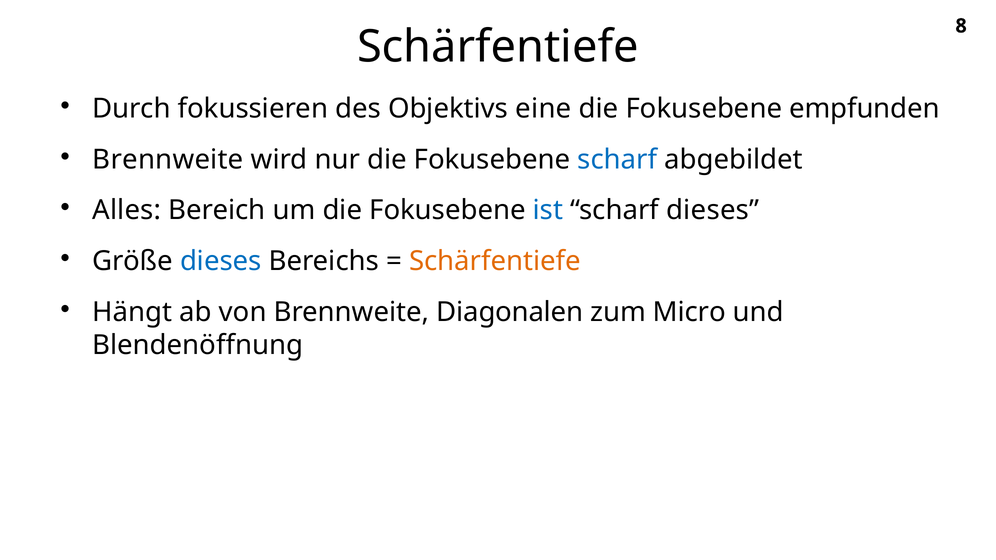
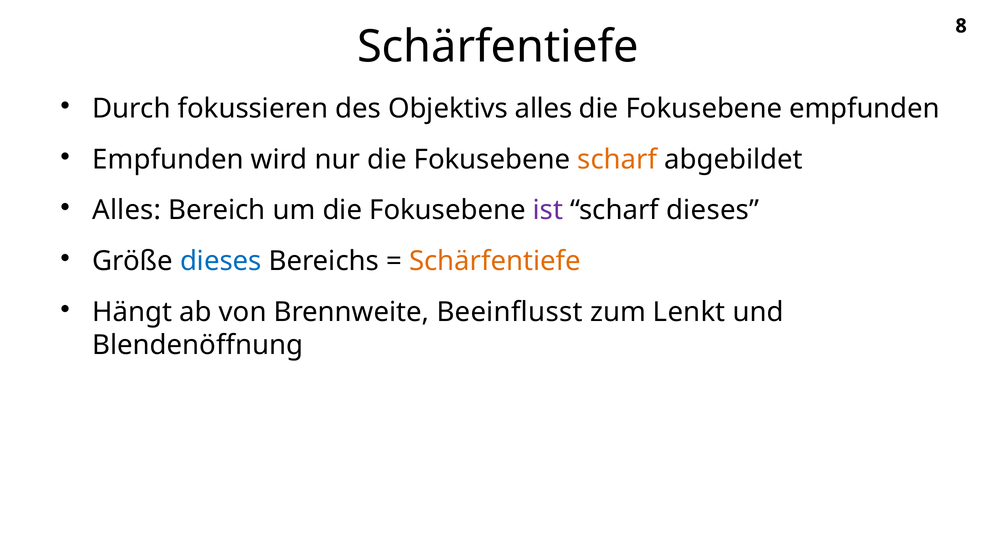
Objektivs eine: eine -> alles (544, 109)
Brennweite: Brennweite -> Empfunden (168, 160)
scharf colour: blue -> orange (617, 160)
ist colour: blue -> purple (548, 210)
Diagonalen: Diagonalen -> Beeinflusst (510, 312)
Micro: Micro -> Lenkt (689, 312)
